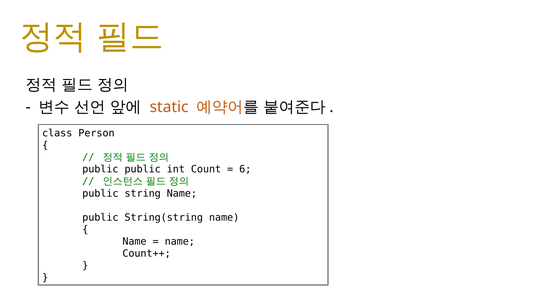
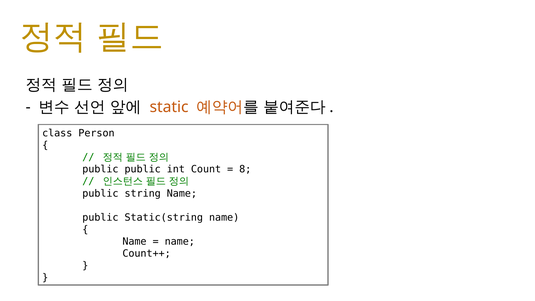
6: 6 -> 8 (245, 169)
String(string: String(string -> Static(string (164, 217)
